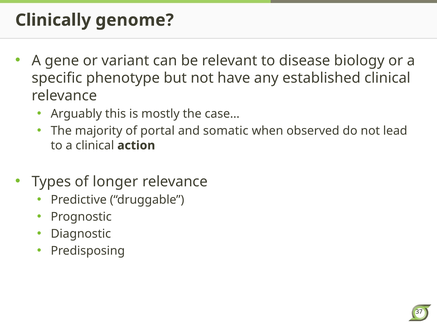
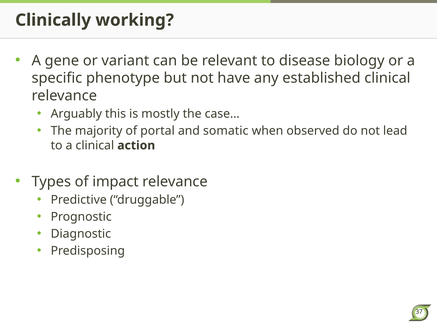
genome: genome -> working (135, 20)
longer: longer -> impact (115, 181)
